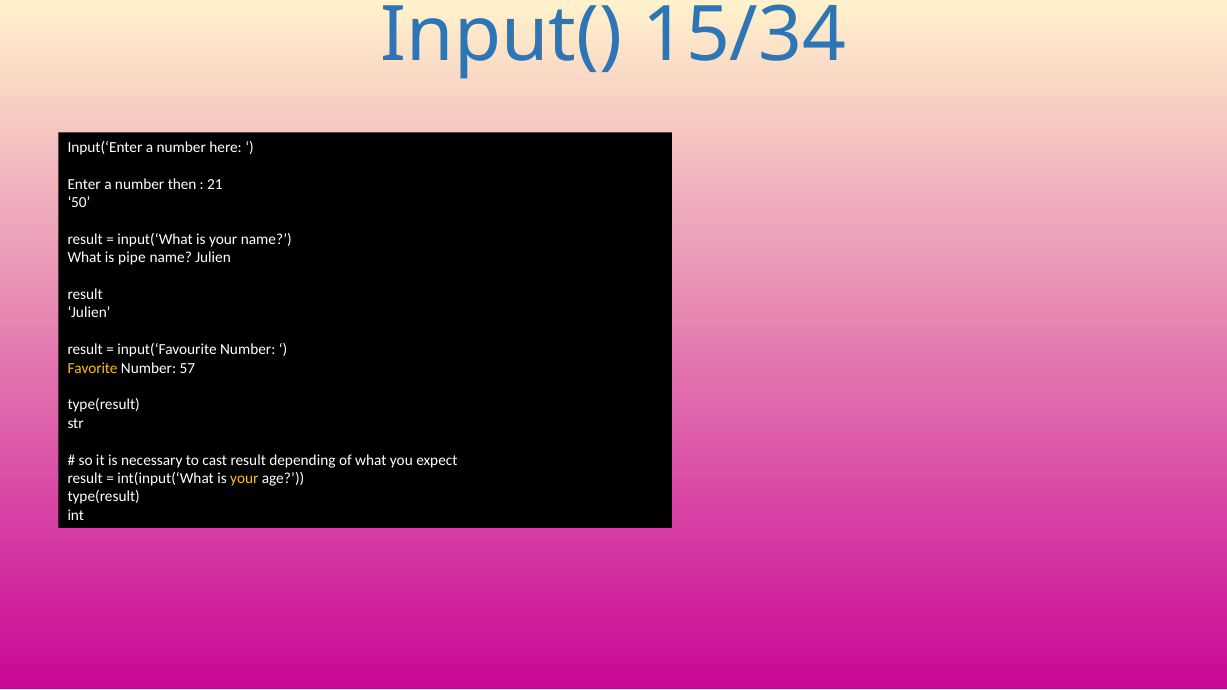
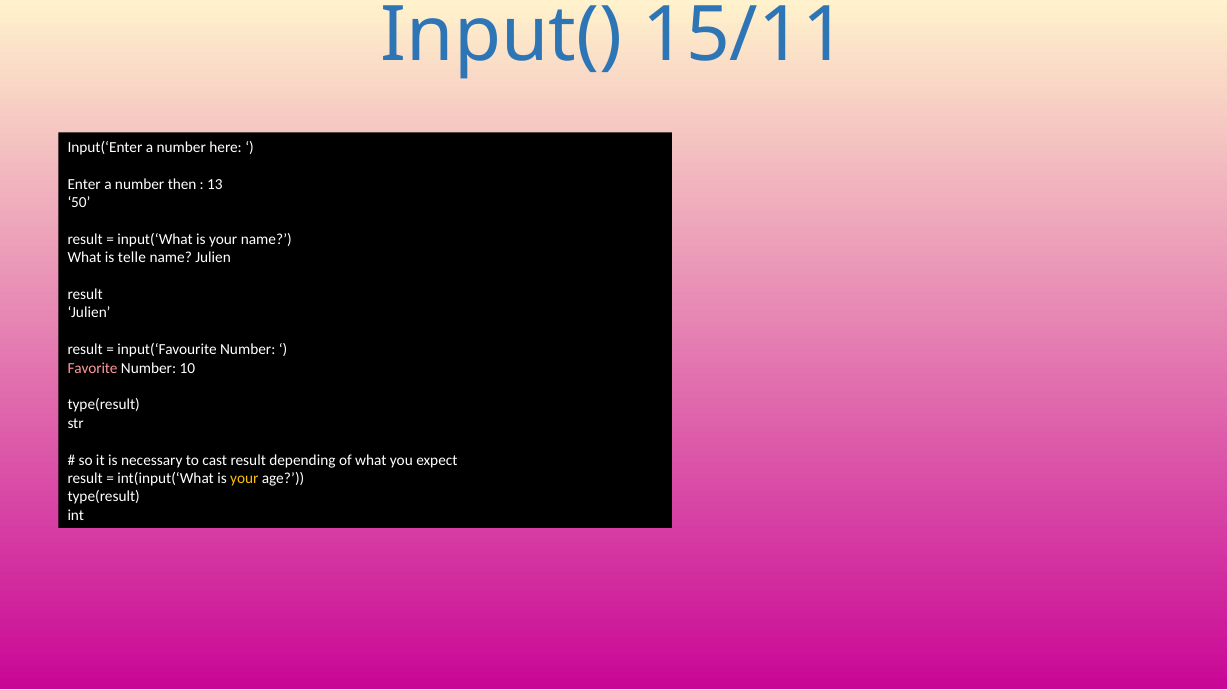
15/34: 15/34 -> 15/11 (744, 35)
21: 21 -> 13 (215, 184)
pipe: pipe -> telle (132, 258)
Favorite colour: yellow -> pink (93, 368)
57: 57 -> 10 (187, 368)
